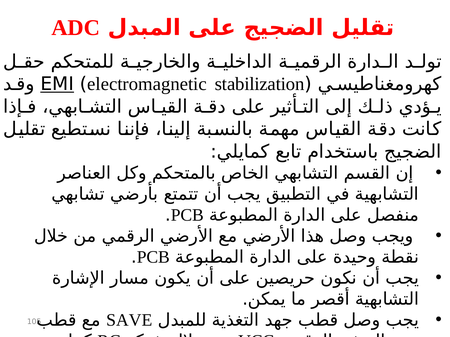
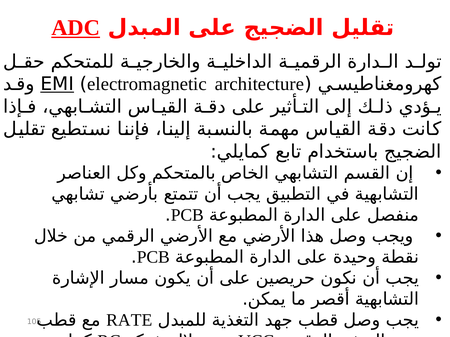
ADC underline: none -> present (76, 28)
stabilization: stabilization -> architecture (260, 84)
SAVE: SAVE -> RATE (129, 320)
